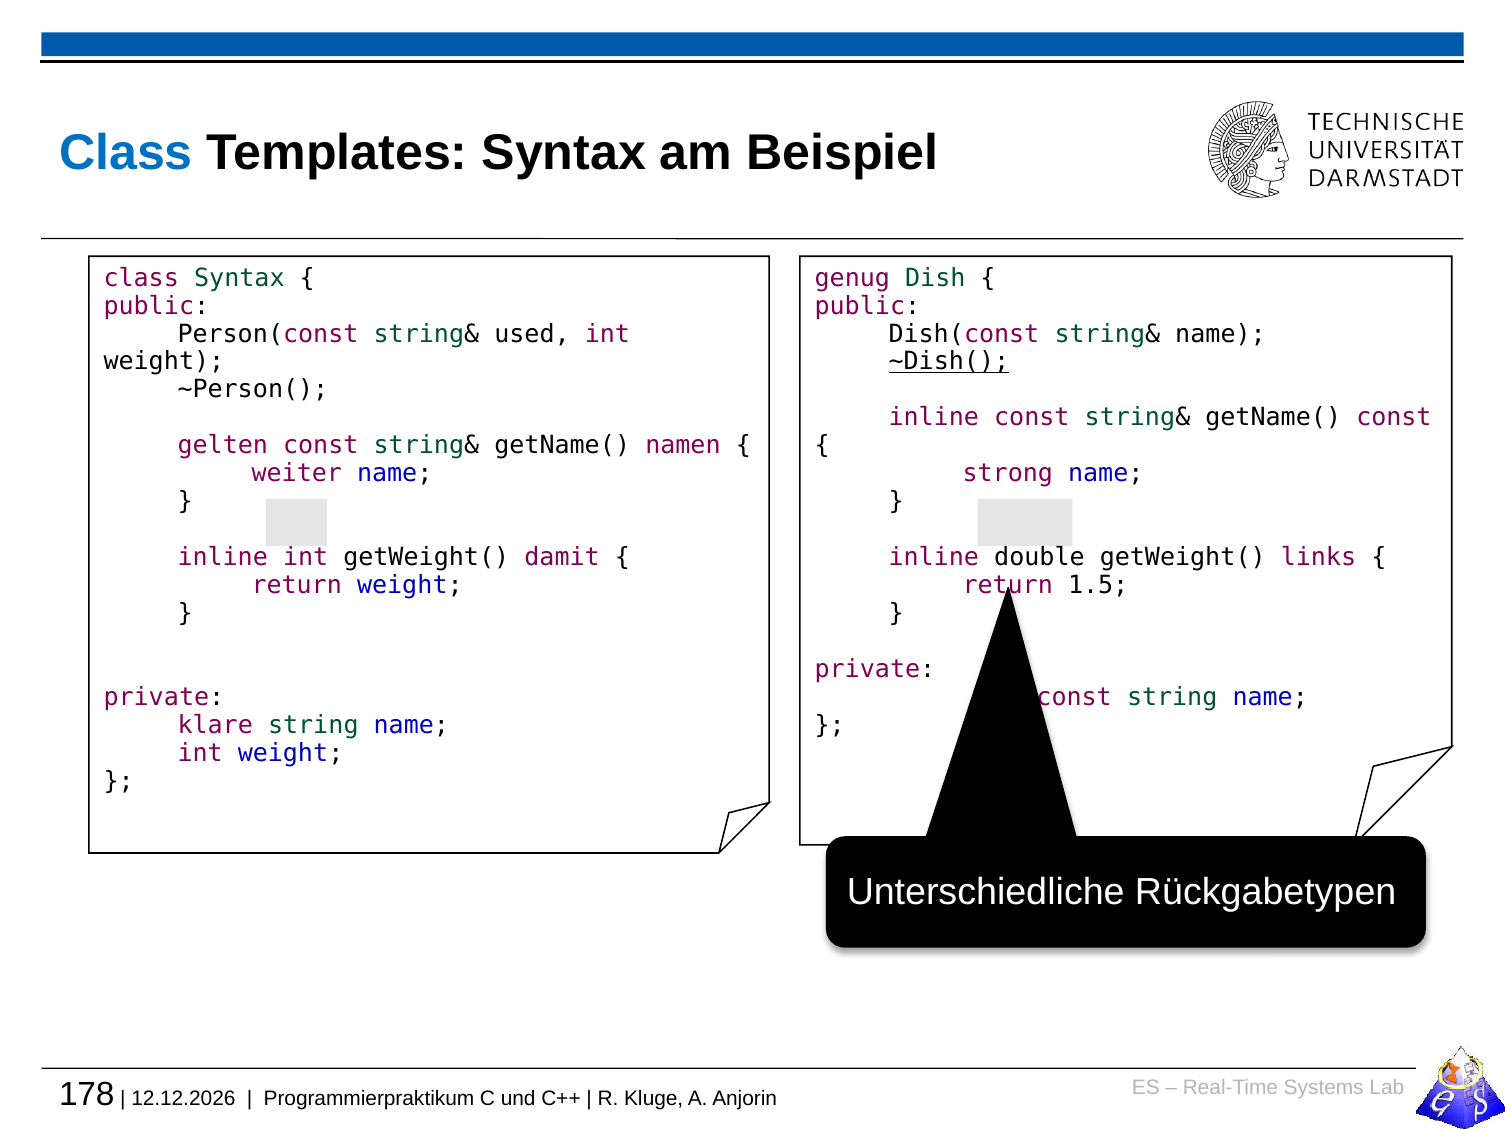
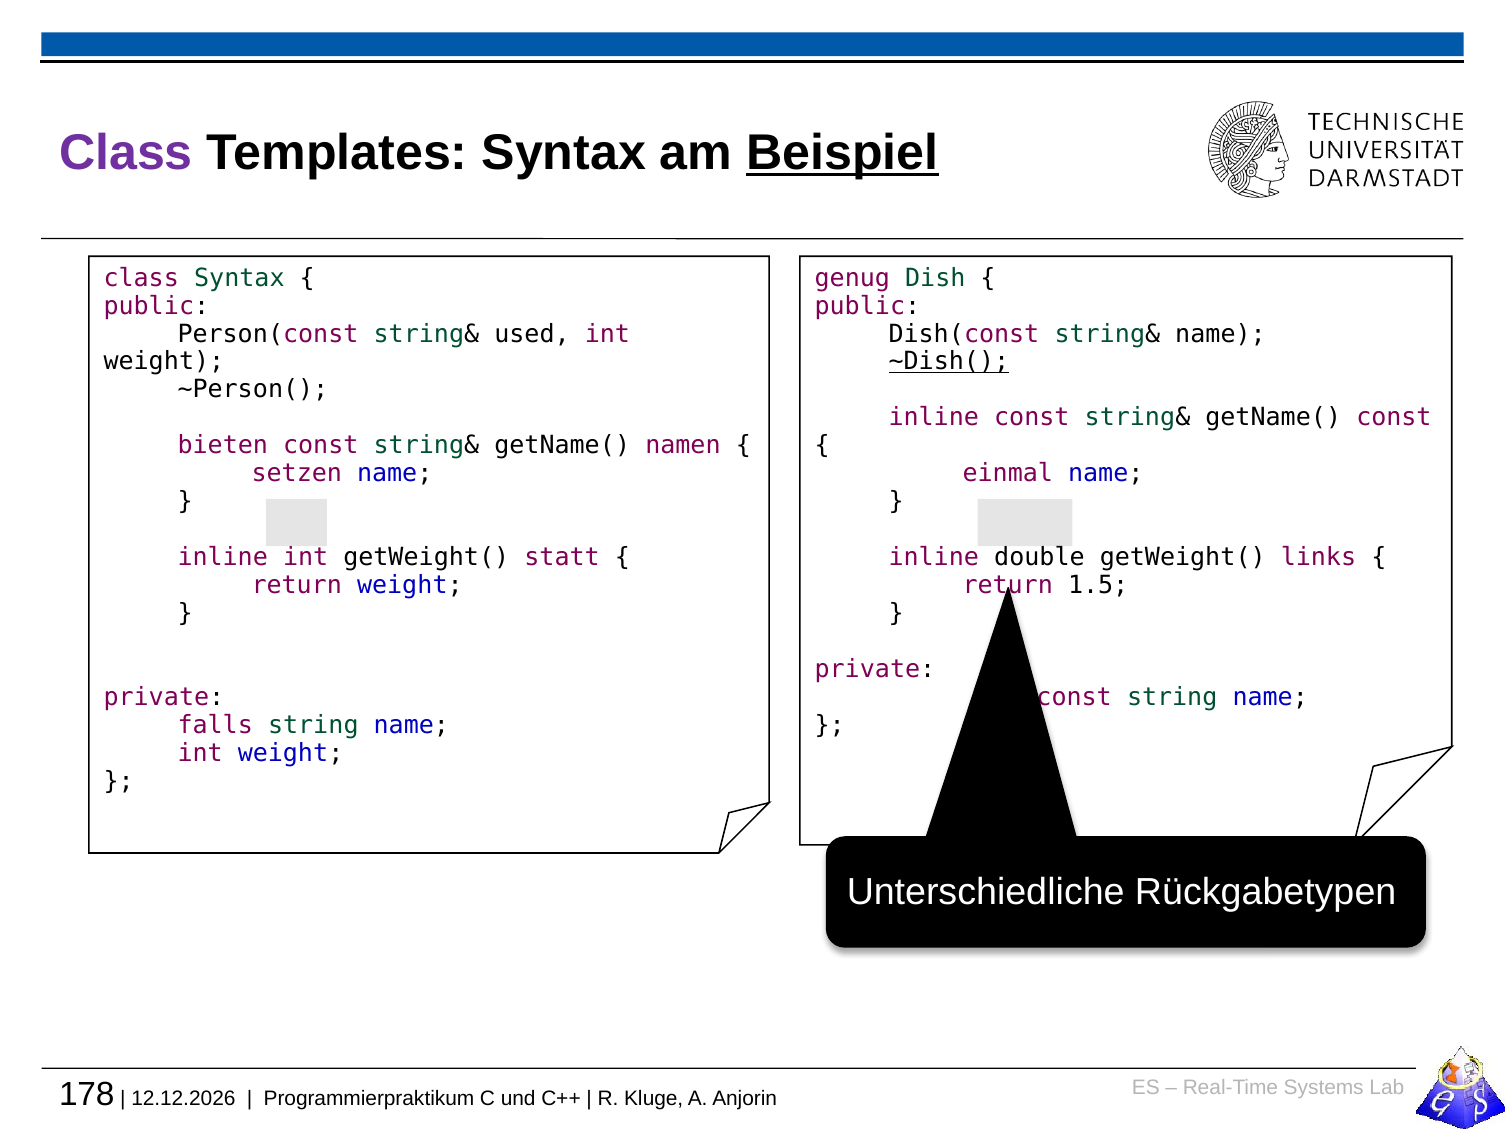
Class colour: blue -> purple (126, 153)
Beispiel underline: none -> present (842, 153)
gelten: gelten -> bieten (223, 446)
weiter: weiter -> setzen (297, 474)
strong: strong -> einmal (1008, 474)
damit: damit -> statt (562, 557)
klare: klare -> falls (215, 725)
